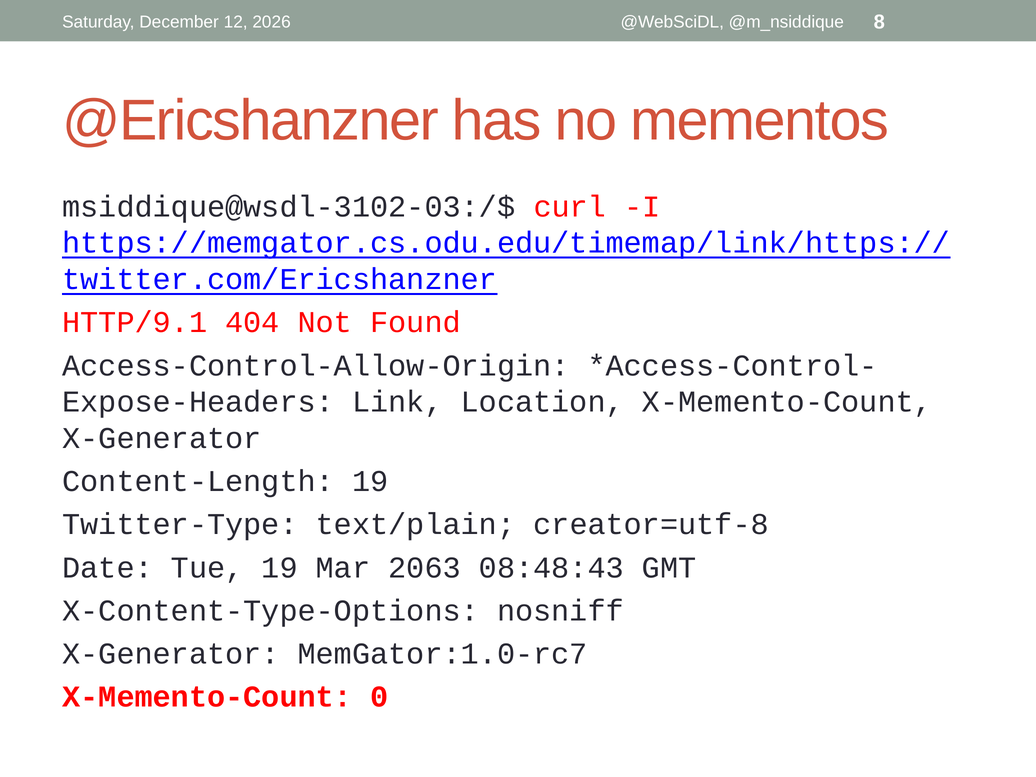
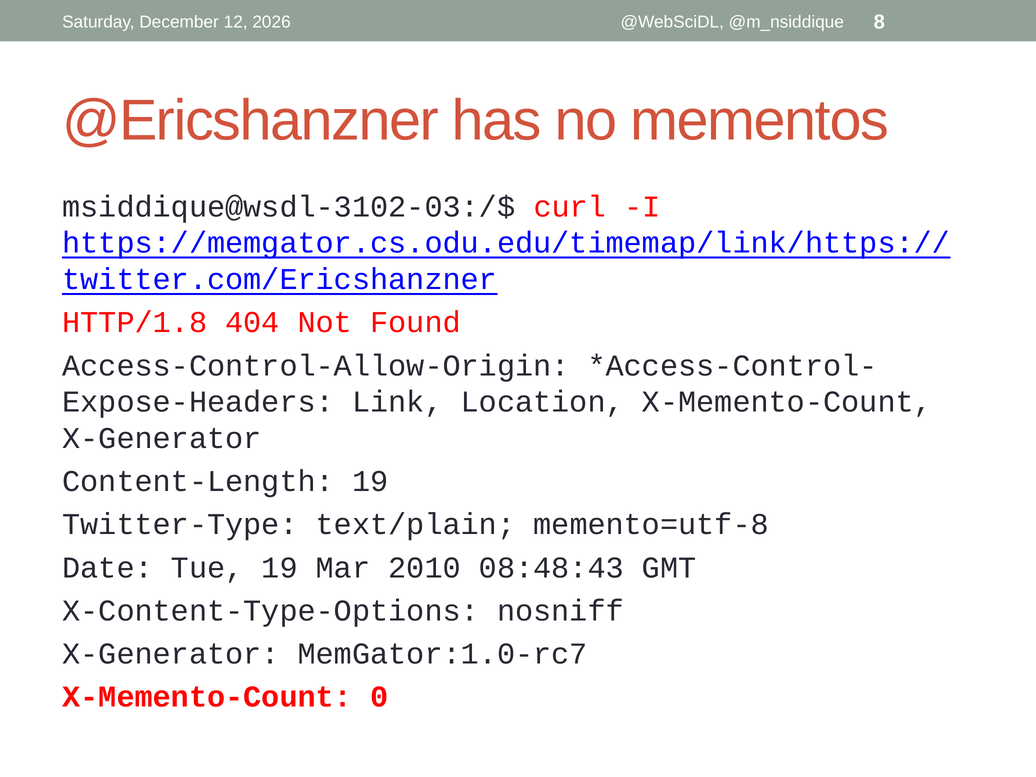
HTTP/9.1: HTTP/9.1 -> HTTP/1.8 (135, 322)
creator=utf-8: creator=utf-8 -> memento=utf-8 (651, 524)
2063: 2063 -> 2010 (425, 568)
